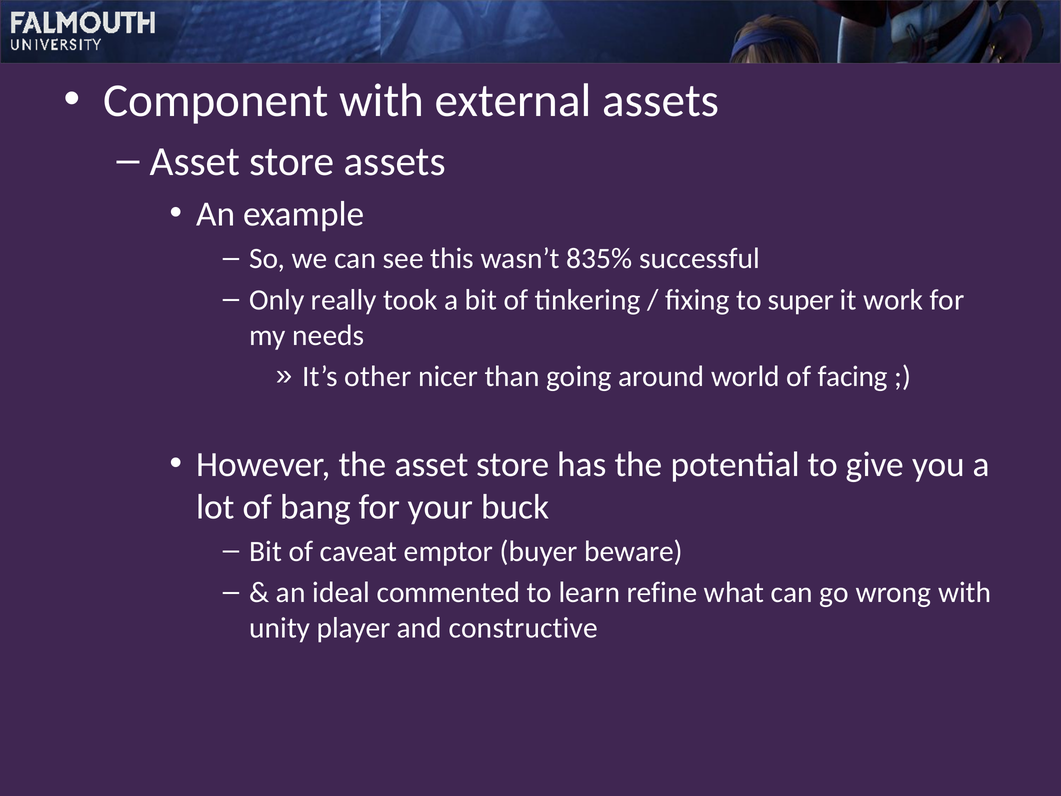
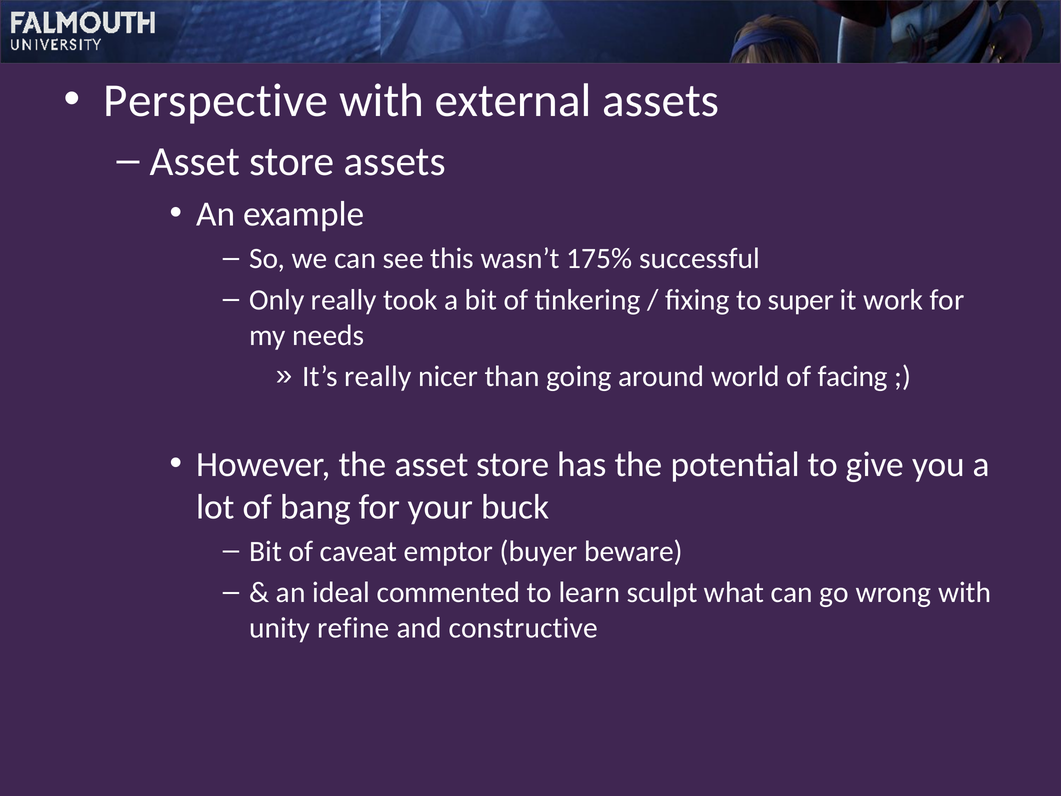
Component: Component -> Perspective (216, 101)
835%: 835% -> 175% (599, 258)
It’s other: other -> really (378, 377)
refine: refine -> sculpt (662, 592)
player: player -> refine (353, 628)
